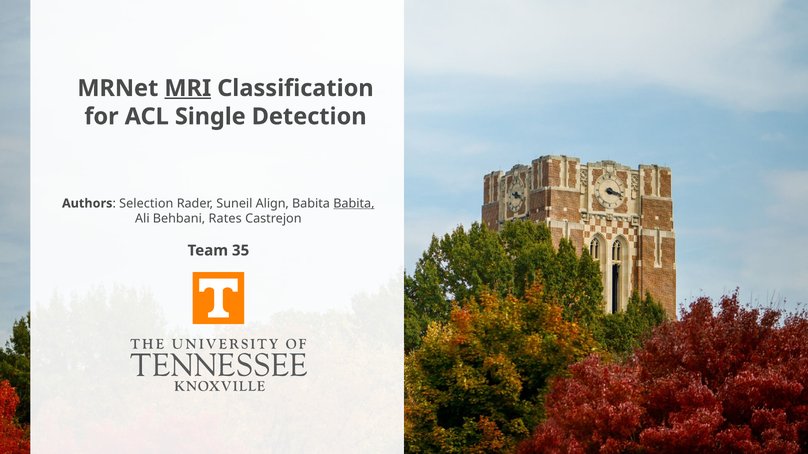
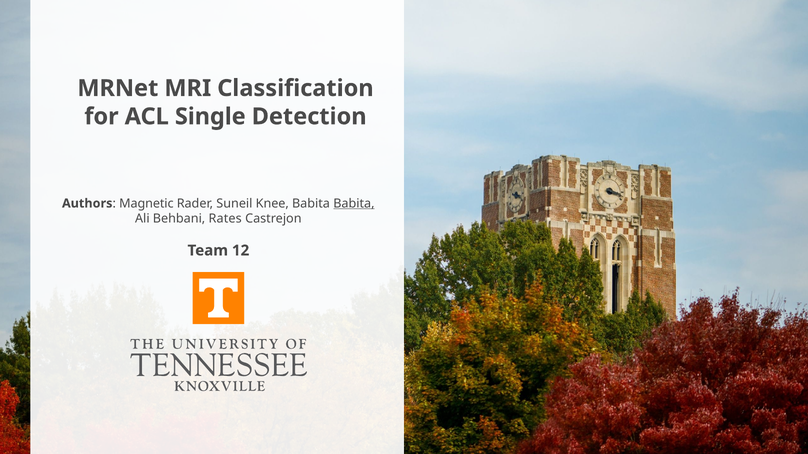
MRI underline: present -> none (188, 88)
Selection: Selection -> Magnetic (146, 204)
Align: Align -> Knee (272, 204)
35: 35 -> 12 (241, 251)
